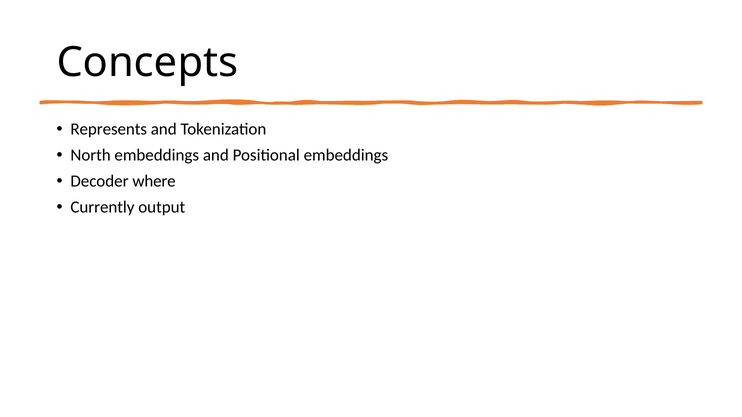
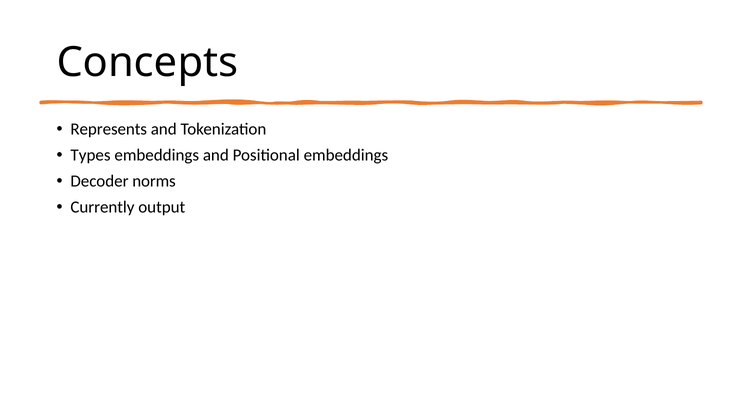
North: North -> Types (91, 155)
where: where -> norms (154, 181)
